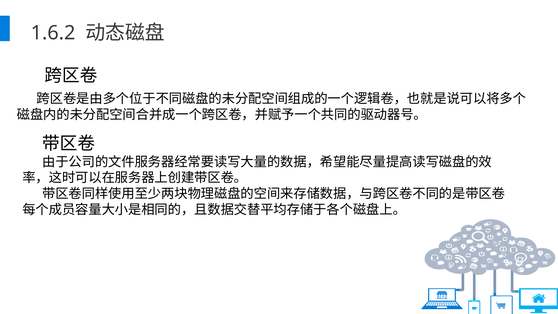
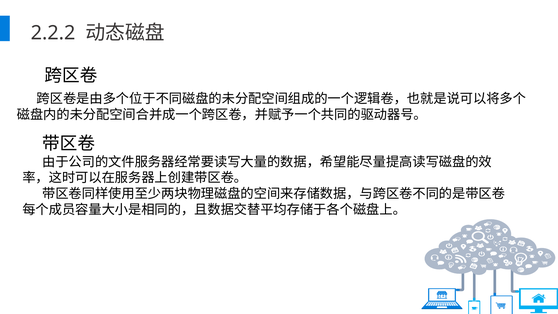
1.6.2: 1.6.2 -> 2.2.2 (53, 33)
